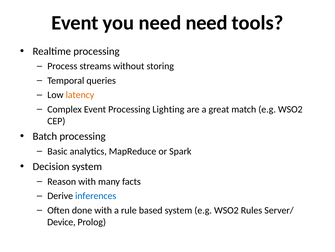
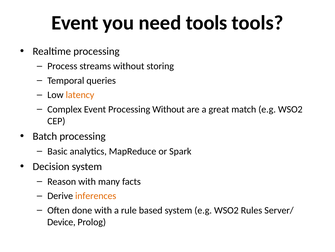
need need: need -> tools (207, 23)
Processing Lighting: Lighting -> Without (169, 109)
inferences colour: blue -> orange (96, 195)
